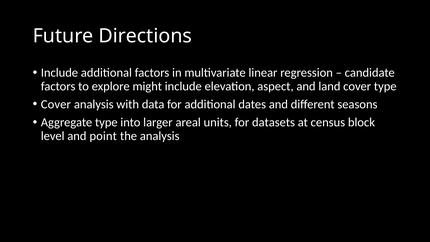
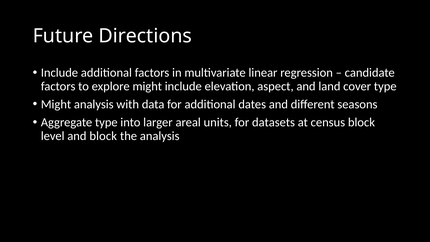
Cover: Cover -> Might (56, 104)
and point: point -> block (103, 136)
